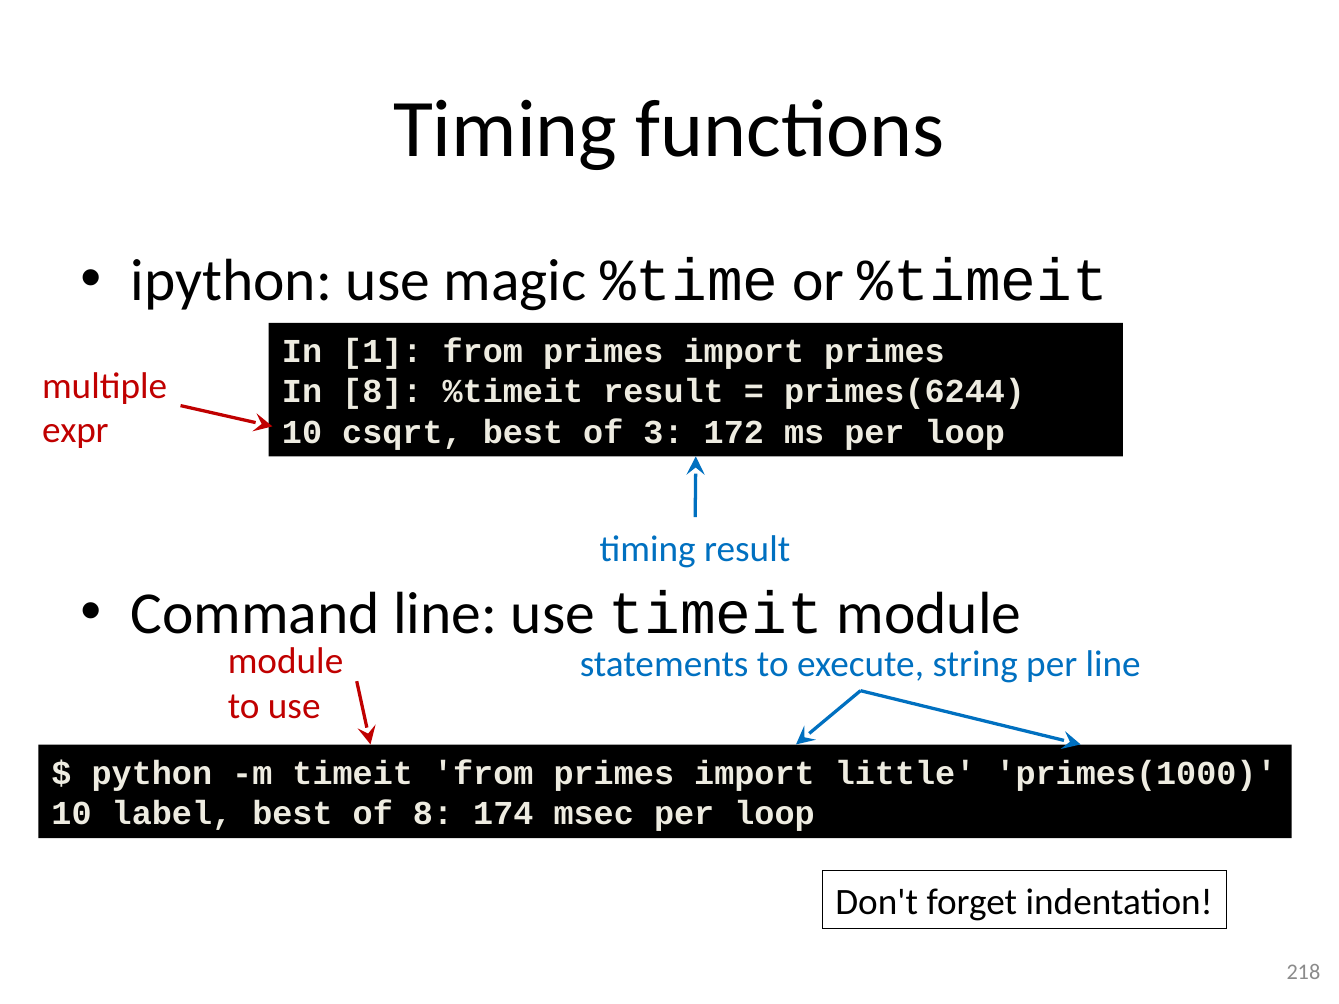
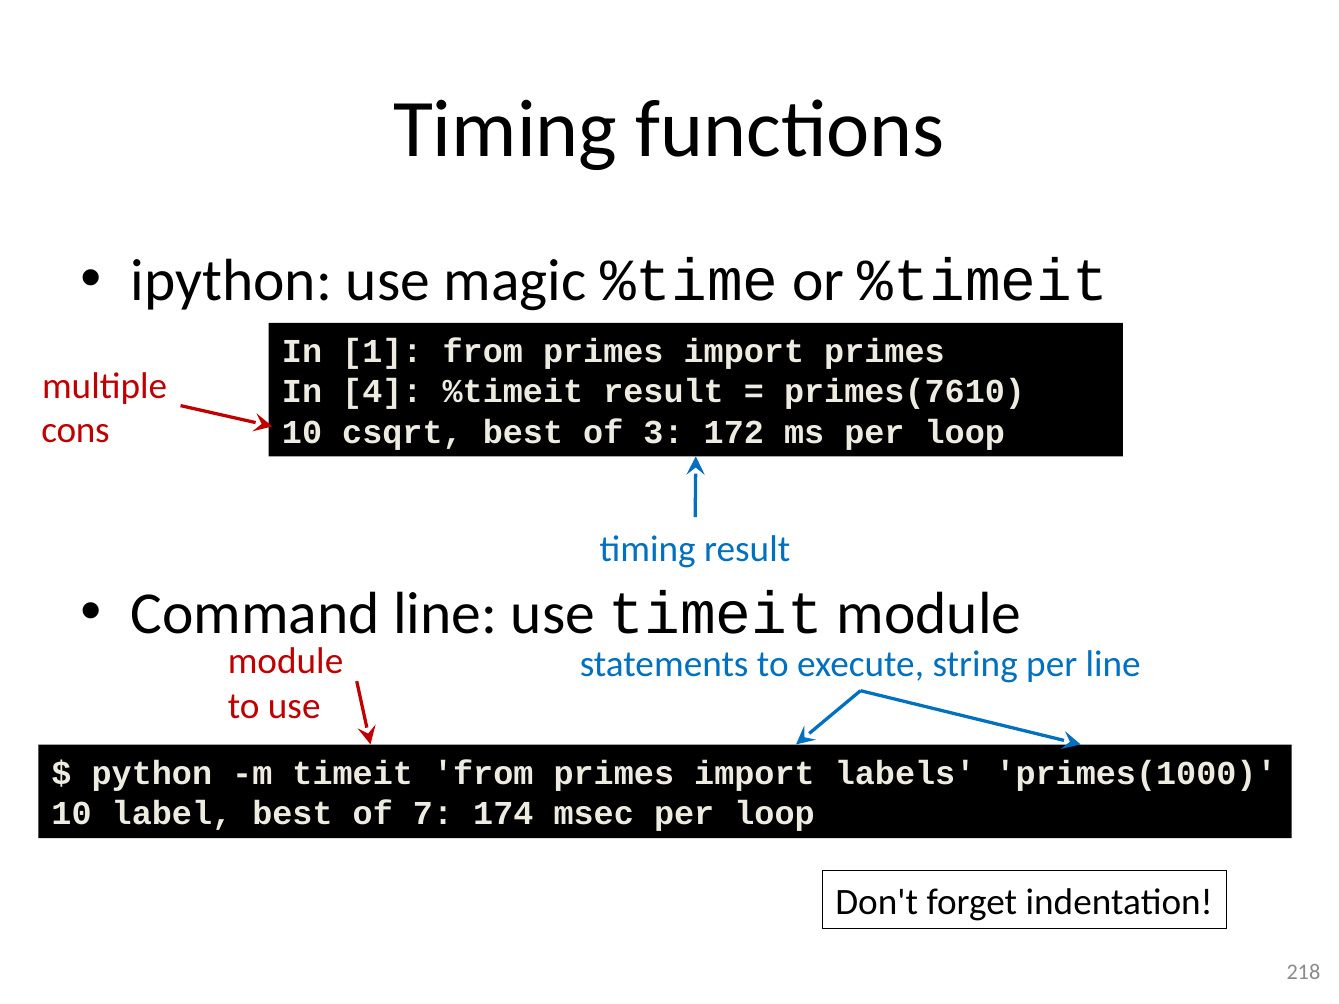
In 8: 8 -> 4 (382, 392)
primes(6244: primes(6244 -> primes(7610 (905, 392)
expr: expr -> cons (75, 431)
little: little -> labels (905, 774)
of 8: 8 -> 7 (433, 814)
